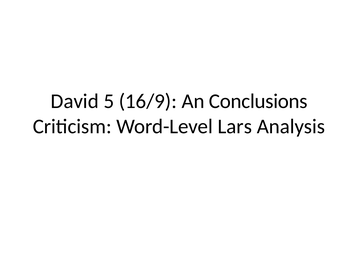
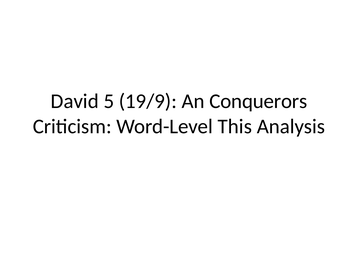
16/9: 16/9 -> 19/9 (148, 101)
Conclusions: Conclusions -> Conquerors (258, 101)
Lars: Lars -> This (235, 126)
